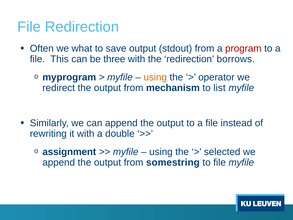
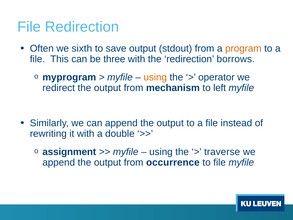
what: what -> sixth (82, 48)
program colour: red -> orange (243, 48)
list: list -> left (220, 88)
selected: selected -> traverse (222, 152)
somestring: somestring -> occurrence (173, 162)
